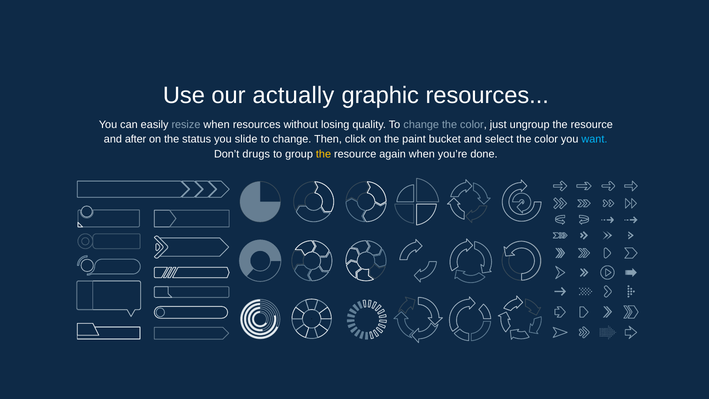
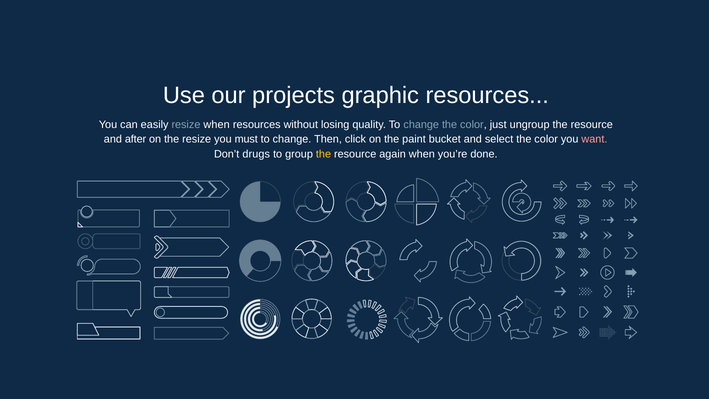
actually: actually -> projects (294, 95)
the status: status -> resize (197, 139)
slide: slide -> must (246, 139)
want colour: light blue -> pink (594, 139)
